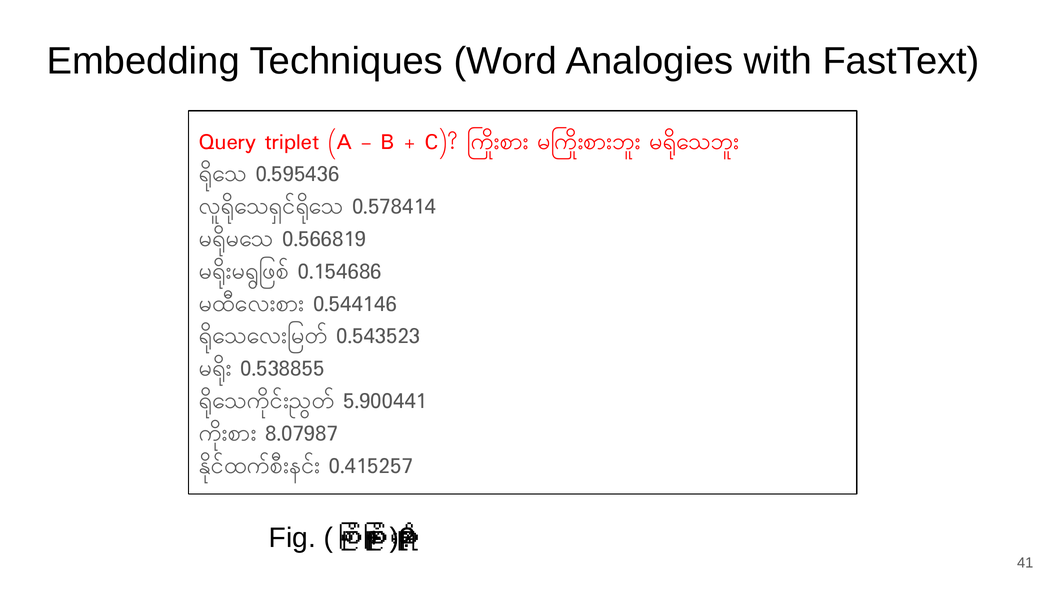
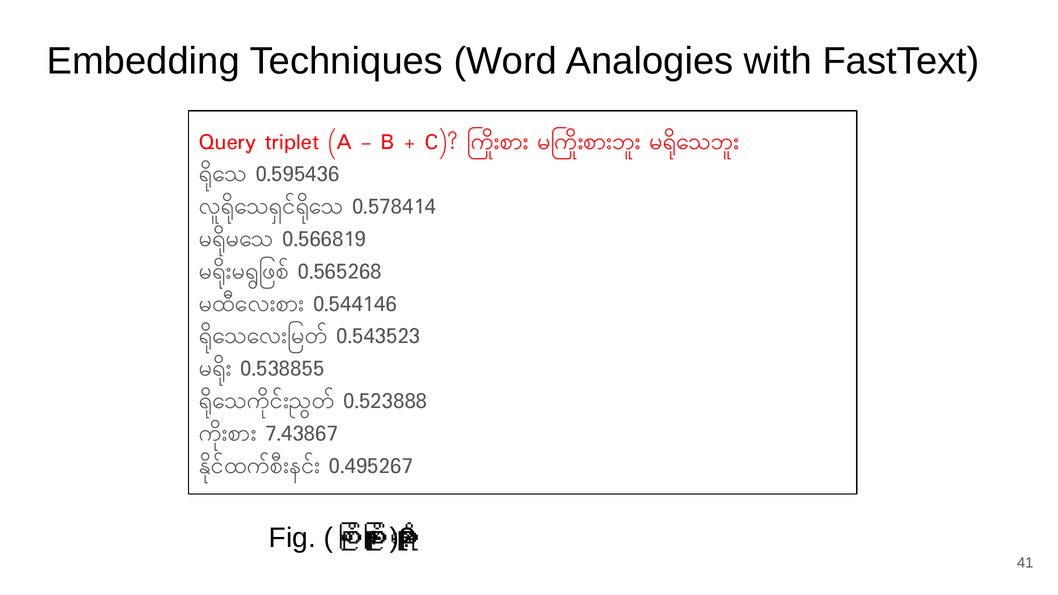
0.154686: 0.154686 -> 0.565268 (340, 271)
5.900441: 5.900441 -> 0.523888 (385, 401)
8.07987: 8.07987 -> 7.43867 (302, 433)
0.415257: 0.415257 -> 0.495267 (371, 465)
